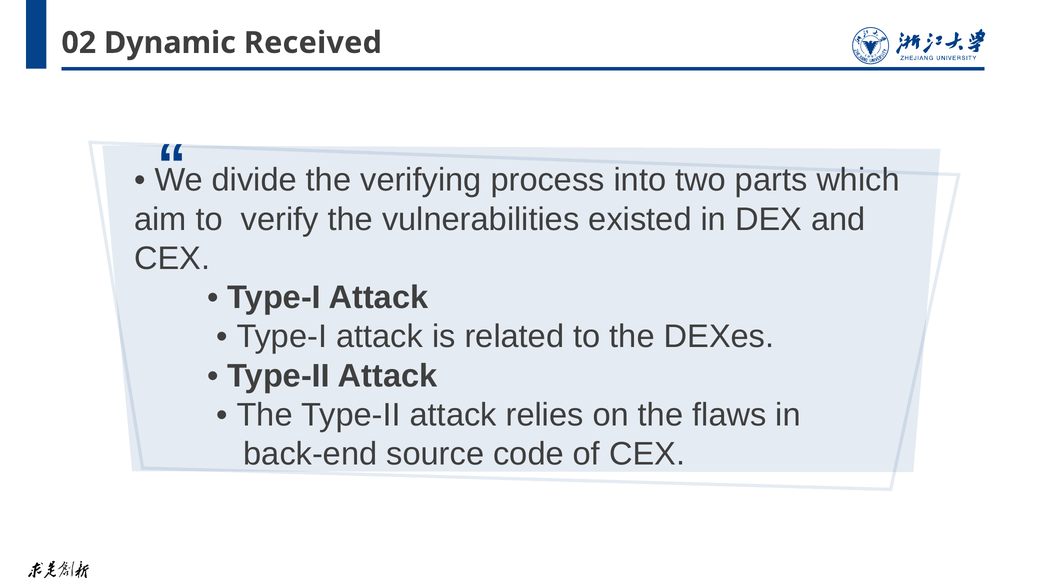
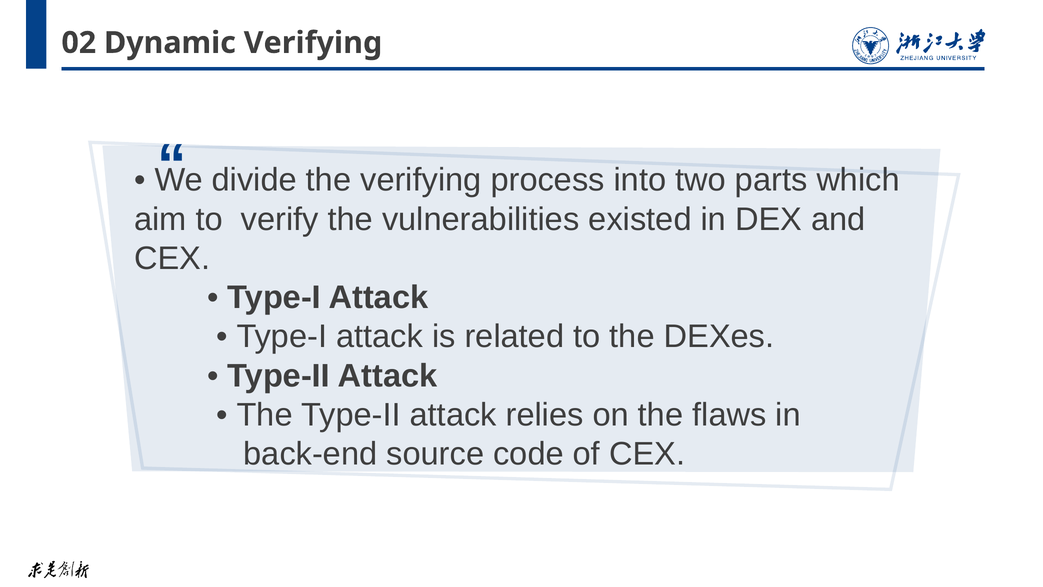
Dynamic Received: Received -> Verifying (313, 43)
